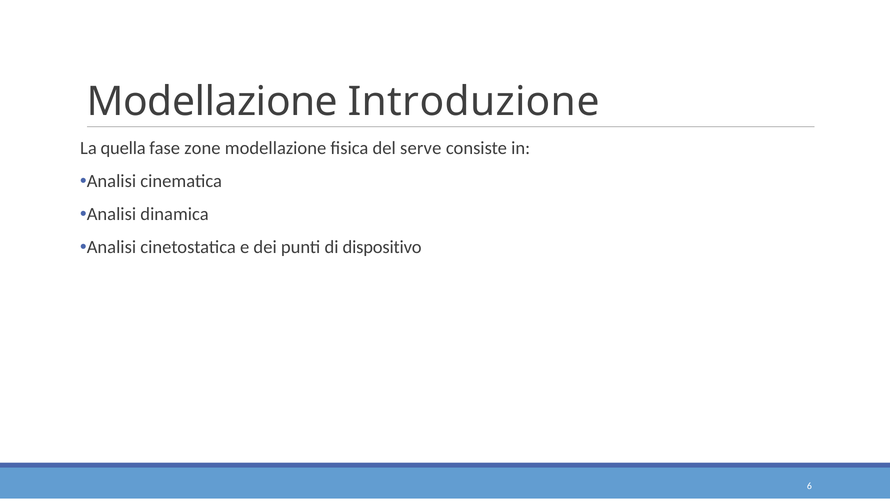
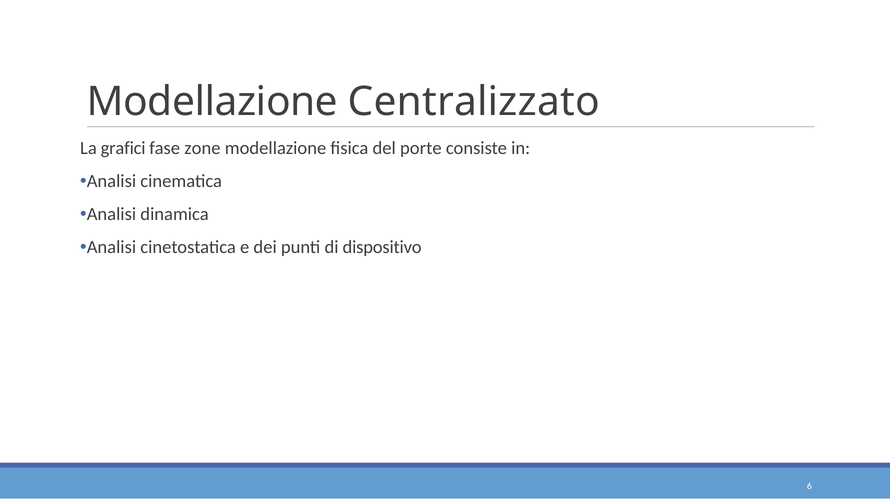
Introduzione: Introduzione -> Centralizzato (474, 102)
quella: quella -> grafici (123, 148)
serve: serve -> porte (421, 148)
